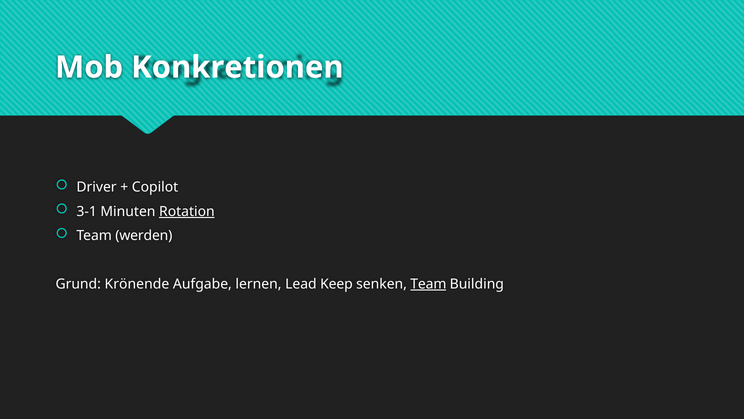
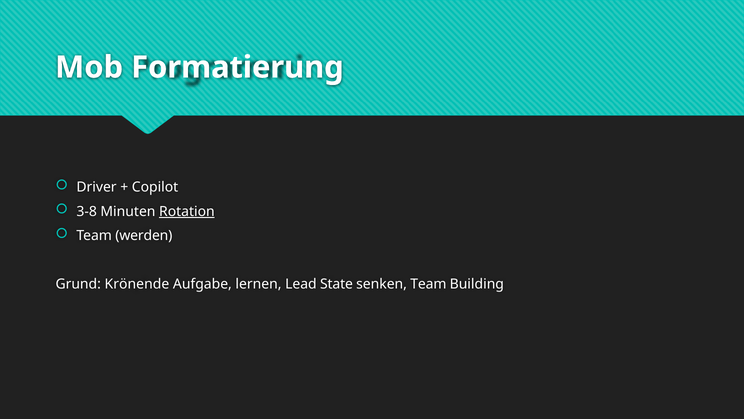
Konkretionen: Konkretionen -> Formatierung (237, 67)
3-1: 3-1 -> 3-8 (87, 211)
Keep: Keep -> State (336, 284)
Team underline: present -> none (428, 284)
